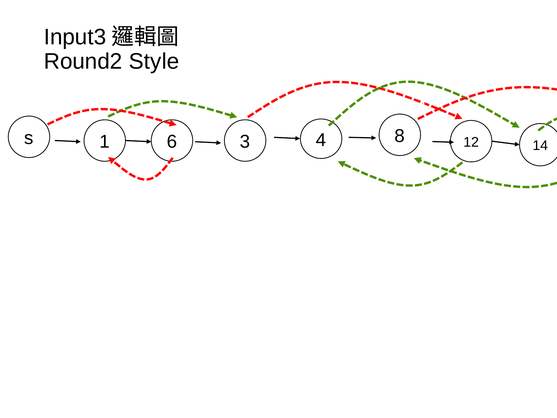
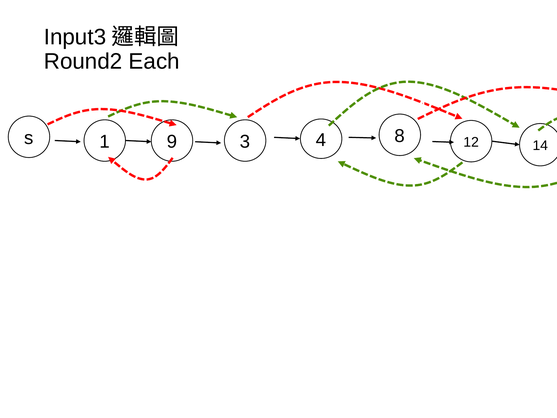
Style: Style -> Each (154, 61)
6: 6 -> 9 (172, 142)
